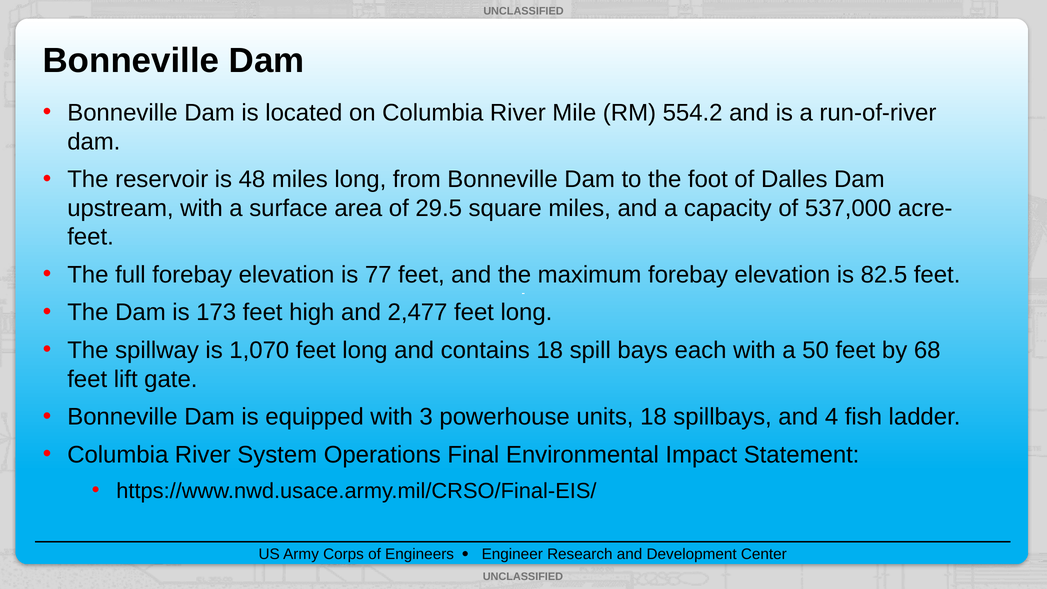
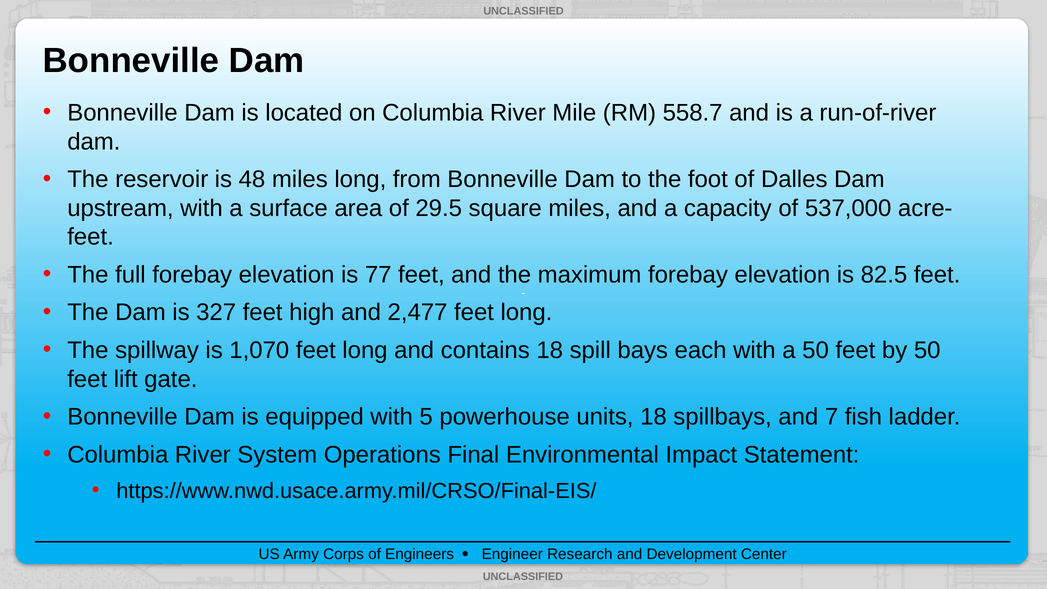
554.2: 554.2 -> 558.7 (693, 113)
173: 173 -> 327 (216, 313)
by 68: 68 -> 50 (927, 350)
3: 3 -> 5 (426, 417)
4: 4 -> 7 (832, 417)
